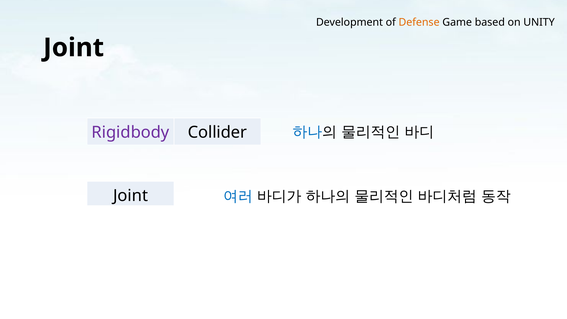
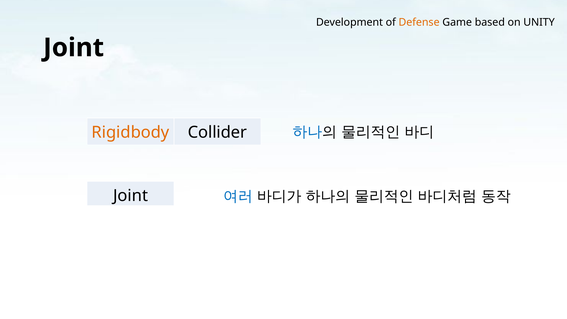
Rigidbody colour: purple -> orange (131, 132)
